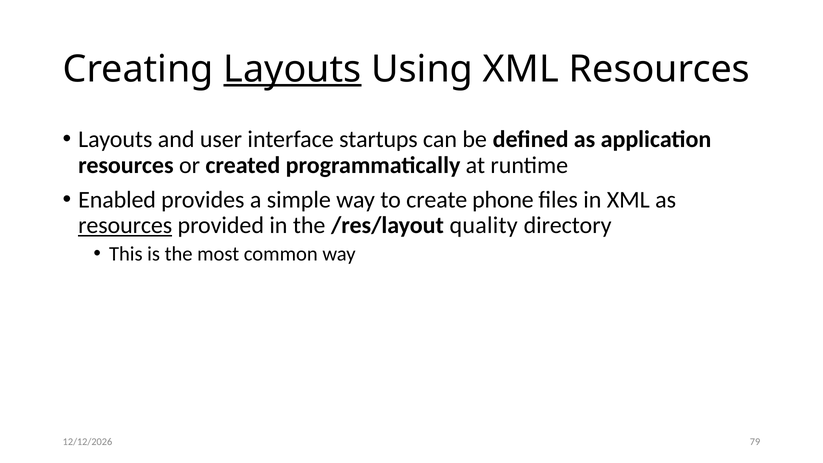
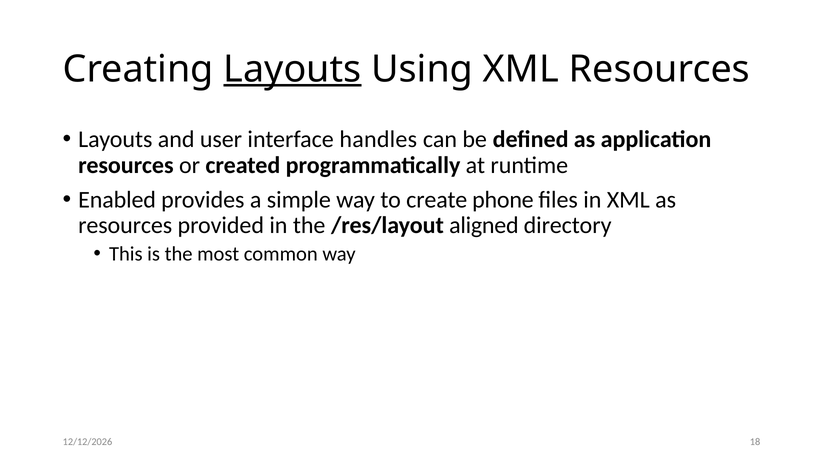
startups: startups -> handles (378, 139)
resources underline: present -> none (125, 226)
quality: quality -> aligned (484, 226)
79: 79 -> 18 (755, 442)
